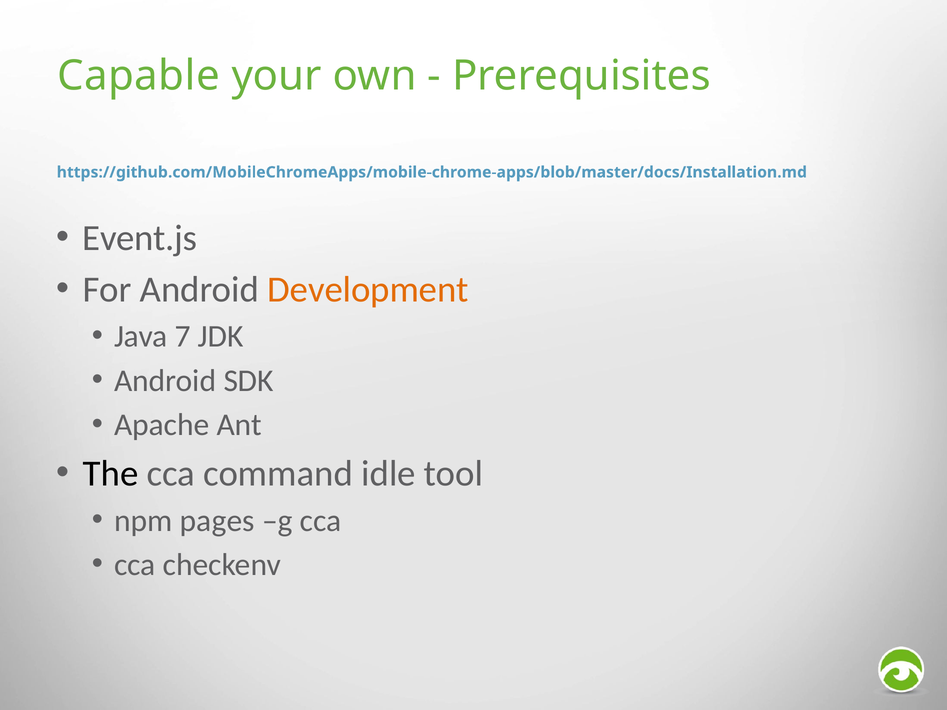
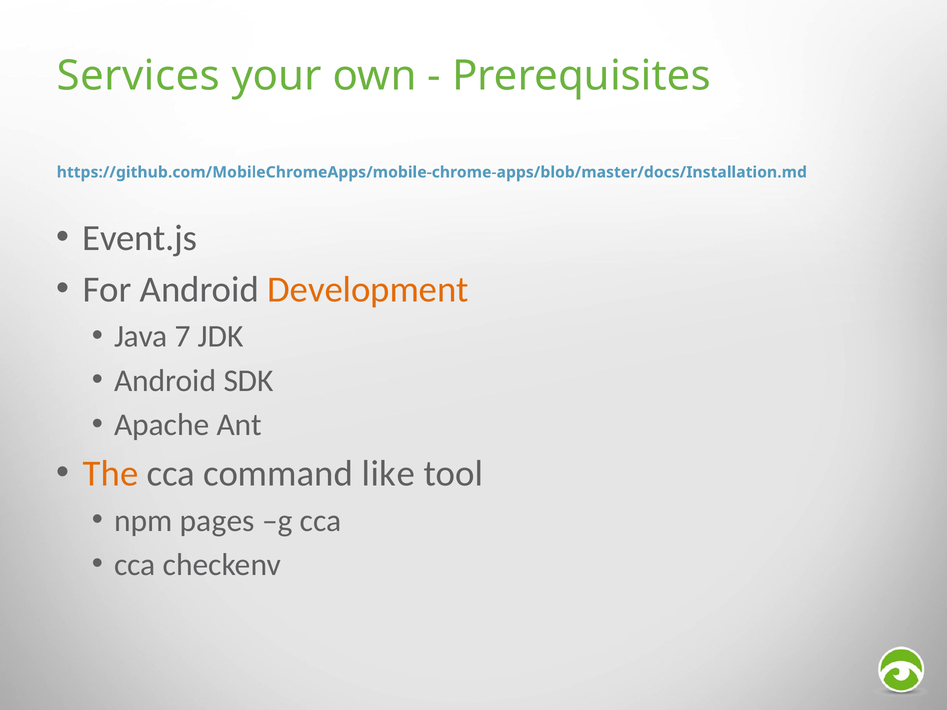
Capable: Capable -> Services (138, 76)
The colour: black -> orange (111, 474)
idle: idle -> like (388, 474)
